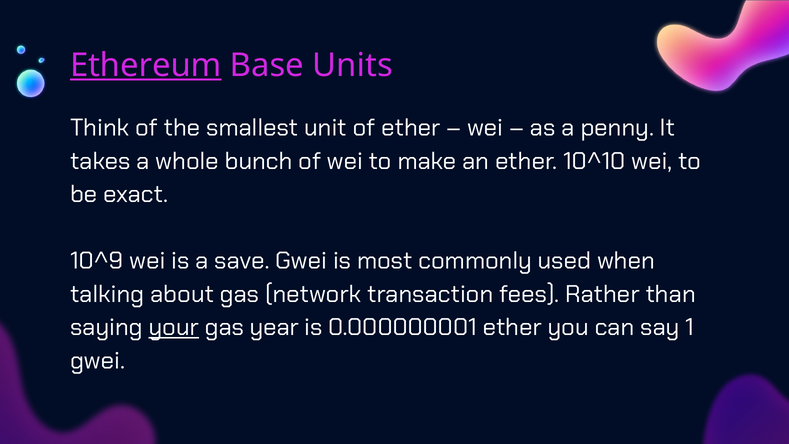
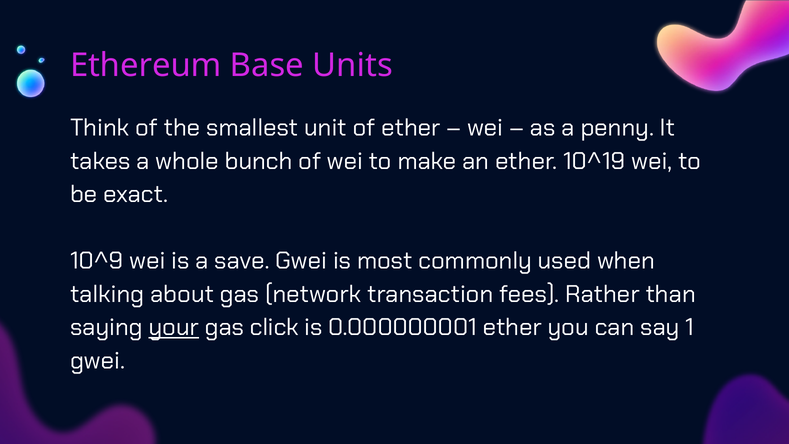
Ethereum underline: present -> none (146, 65)
10^10: 10^10 -> 10^19 (594, 161)
year: year -> click (274, 327)
